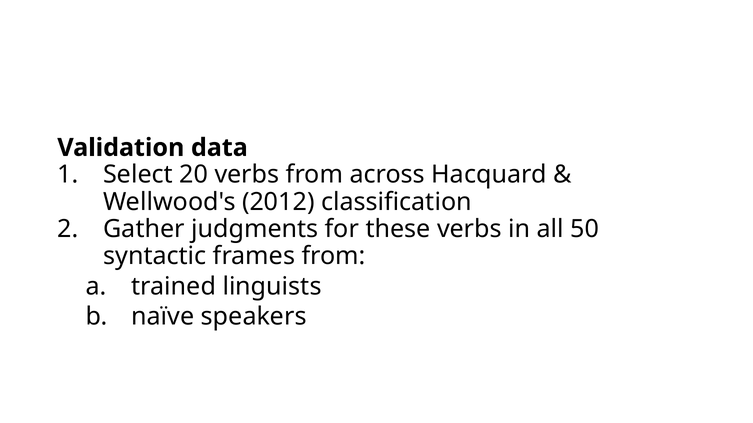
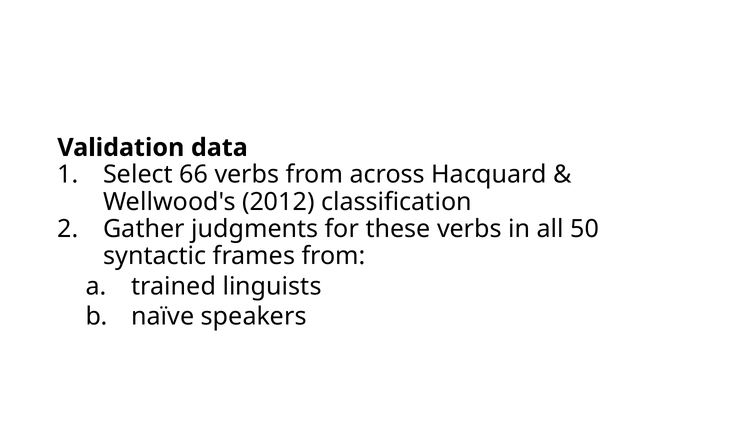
20: 20 -> 66 (194, 175)
